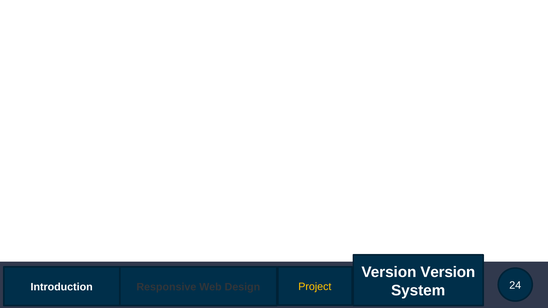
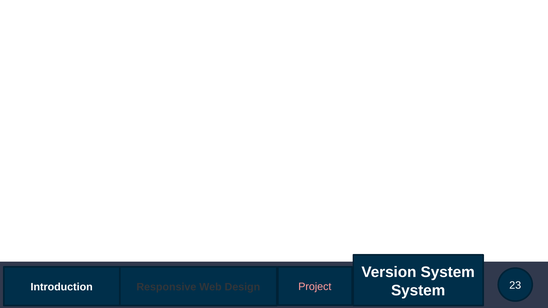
Version Version: Version -> System (448, 272)
Project colour: yellow -> pink (315, 287)
24: 24 -> 23 (515, 286)
